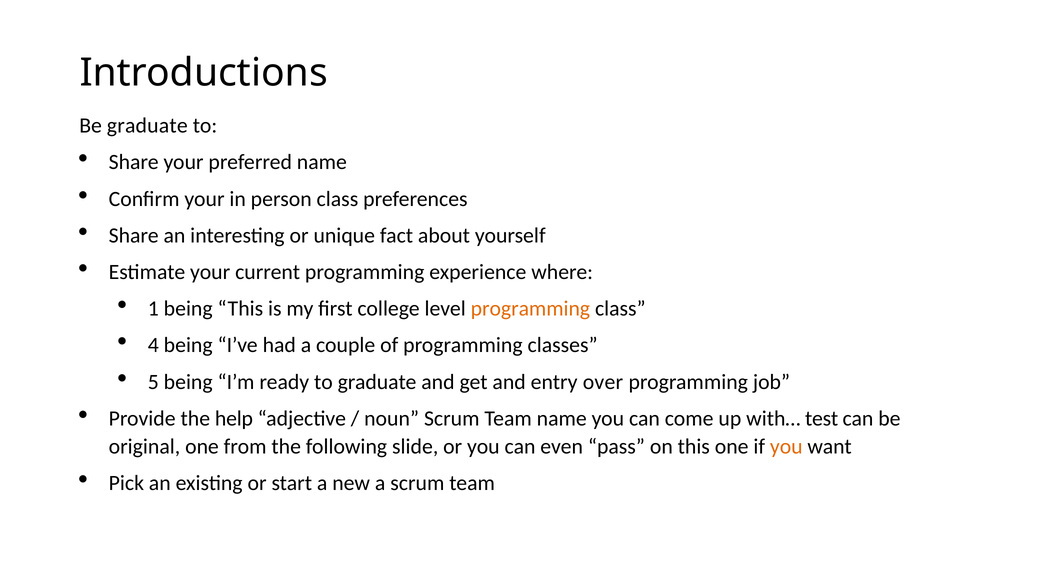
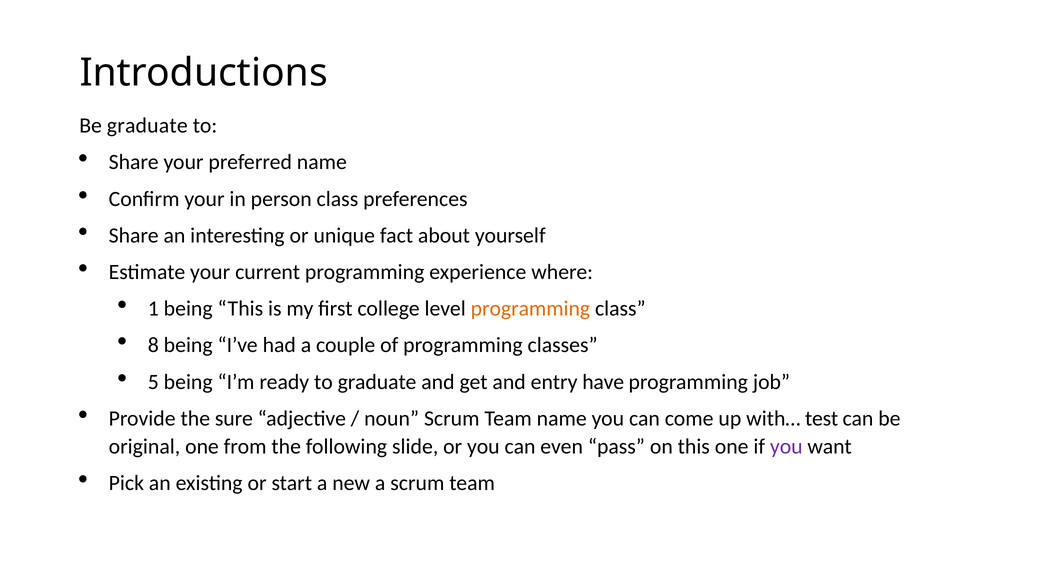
4: 4 -> 8 (153, 345)
over: over -> have (603, 382)
help: help -> sure (234, 418)
you colour: orange -> purple (786, 446)
